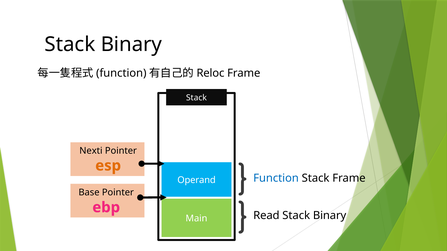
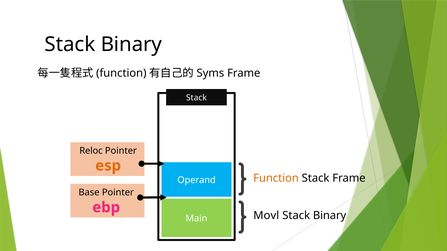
Reloc: Reloc -> Syms (210, 73)
Nexti: Nexti -> Reloc (91, 151)
Function colour: blue -> orange (276, 178)
Read: Read -> Movl (266, 216)
